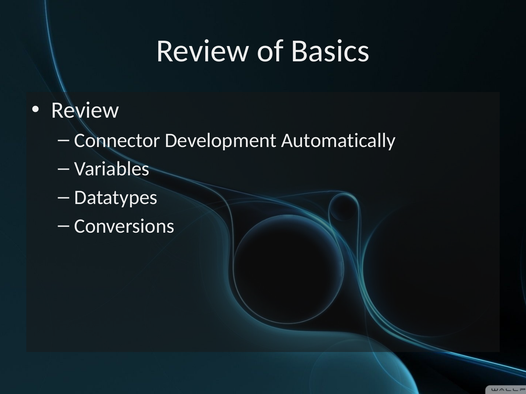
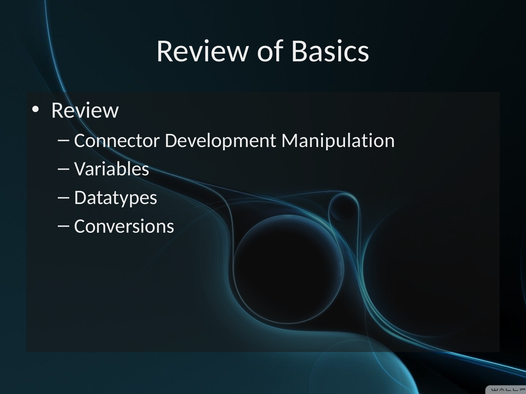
Automatically: Automatically -> Manipulation (338, 141)
